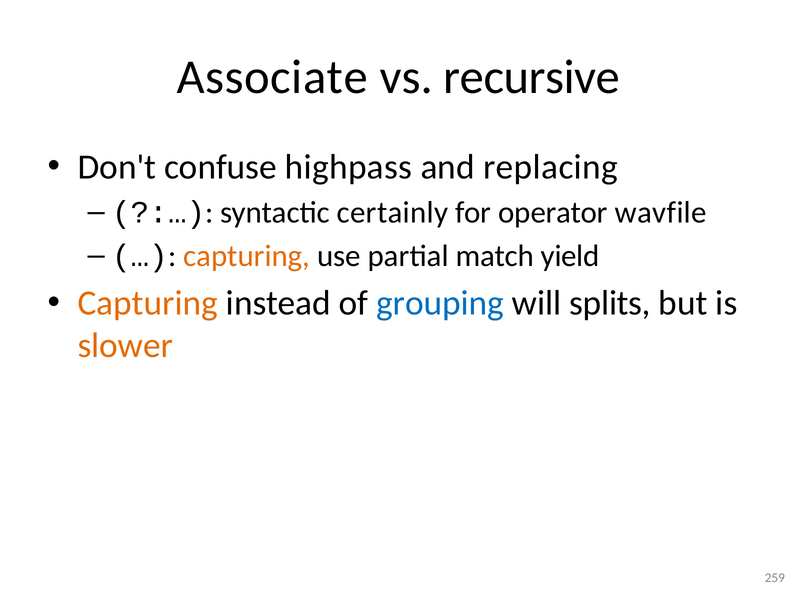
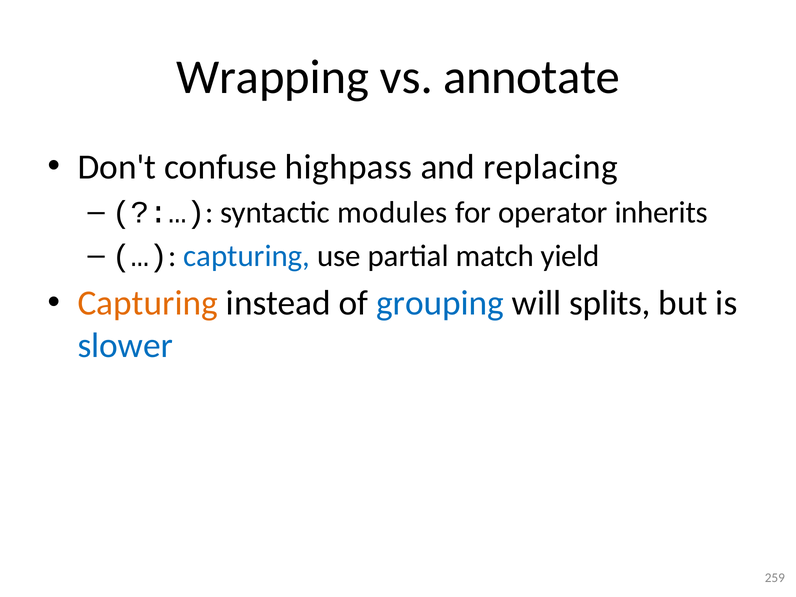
Associate: Associate -> Wrapping (273, 77)
recursive: recursive -> annotate (532, 77)
certainly: certainly -> modules (392, 213)
wavfile: wavfile -> inherits (661, 213)
capturing colour: orange -> blue (247, 256)
slower colour: orange -> blue (125, 346)
